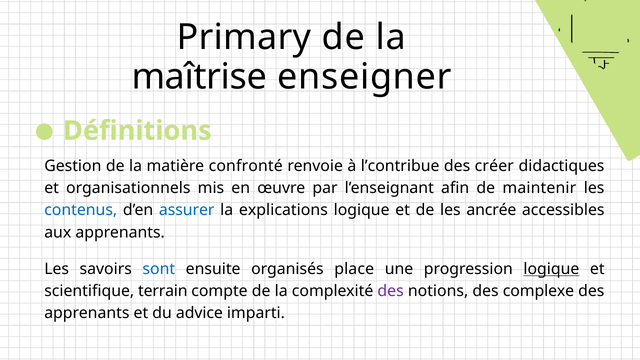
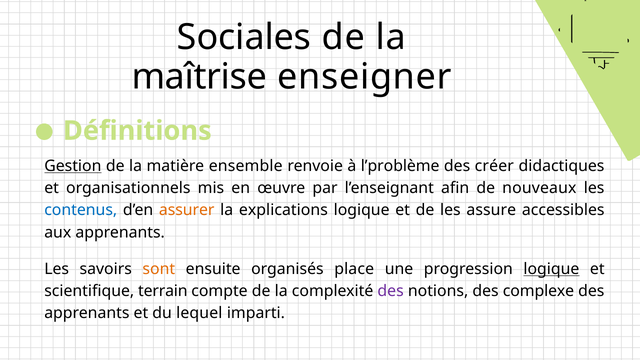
Primary: Primary -> Sociales (244, 37)
Gestion underline: none -> present (73, 166)
confronté: confronté -> ensemble (246, 166)
l’contribue: l’contribue -> l’problème (400, 166)
maintenir: maintenir -> nouveaux (539, 188)
assurer colour: blue -> orange (187, 210)
ancrée: ancrée -> assure (491, 210)
sont colour: blue -> orange (159, 269)
advice: advice -> lequel (199, 313)
